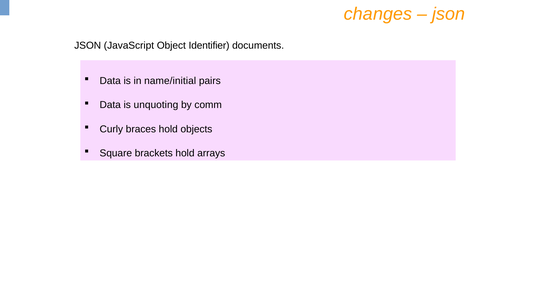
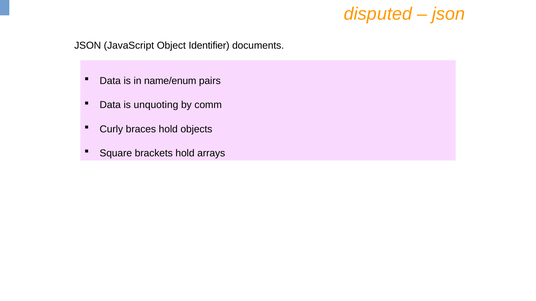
changes: changes -> disputed (378, 14)
name/initial: name/initial -> name/enum (170, 81)
